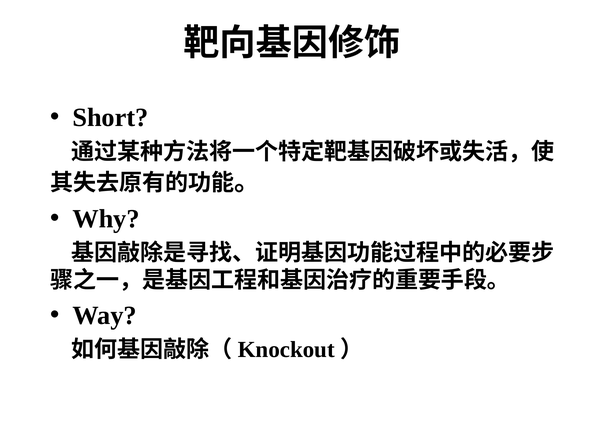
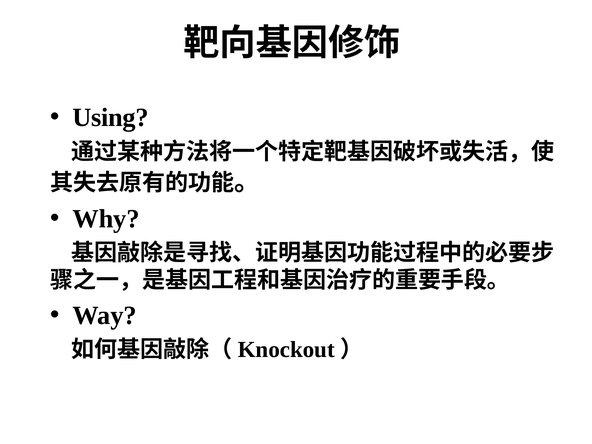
Short: Short -> Using (111, 117)
